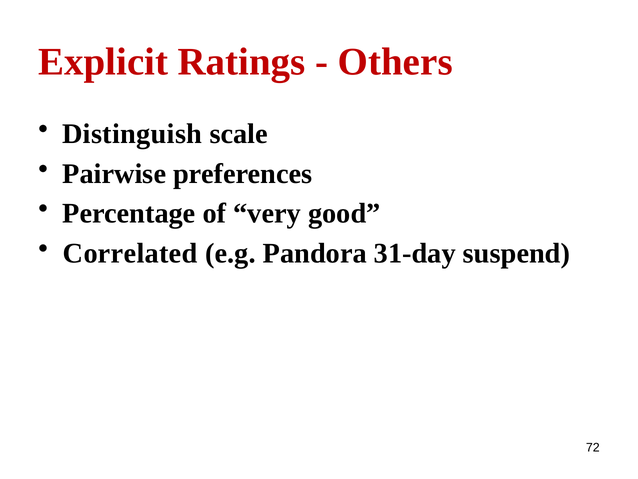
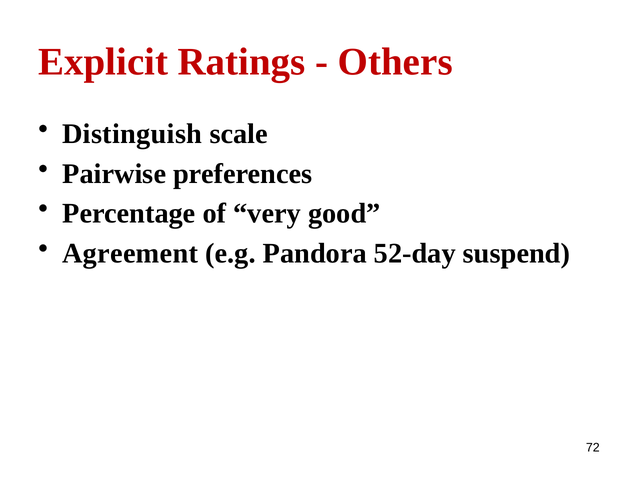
Correlated: Correlated -> Agreement (130, 253)
31-day: 31-day -> 52-day (415, 253)
